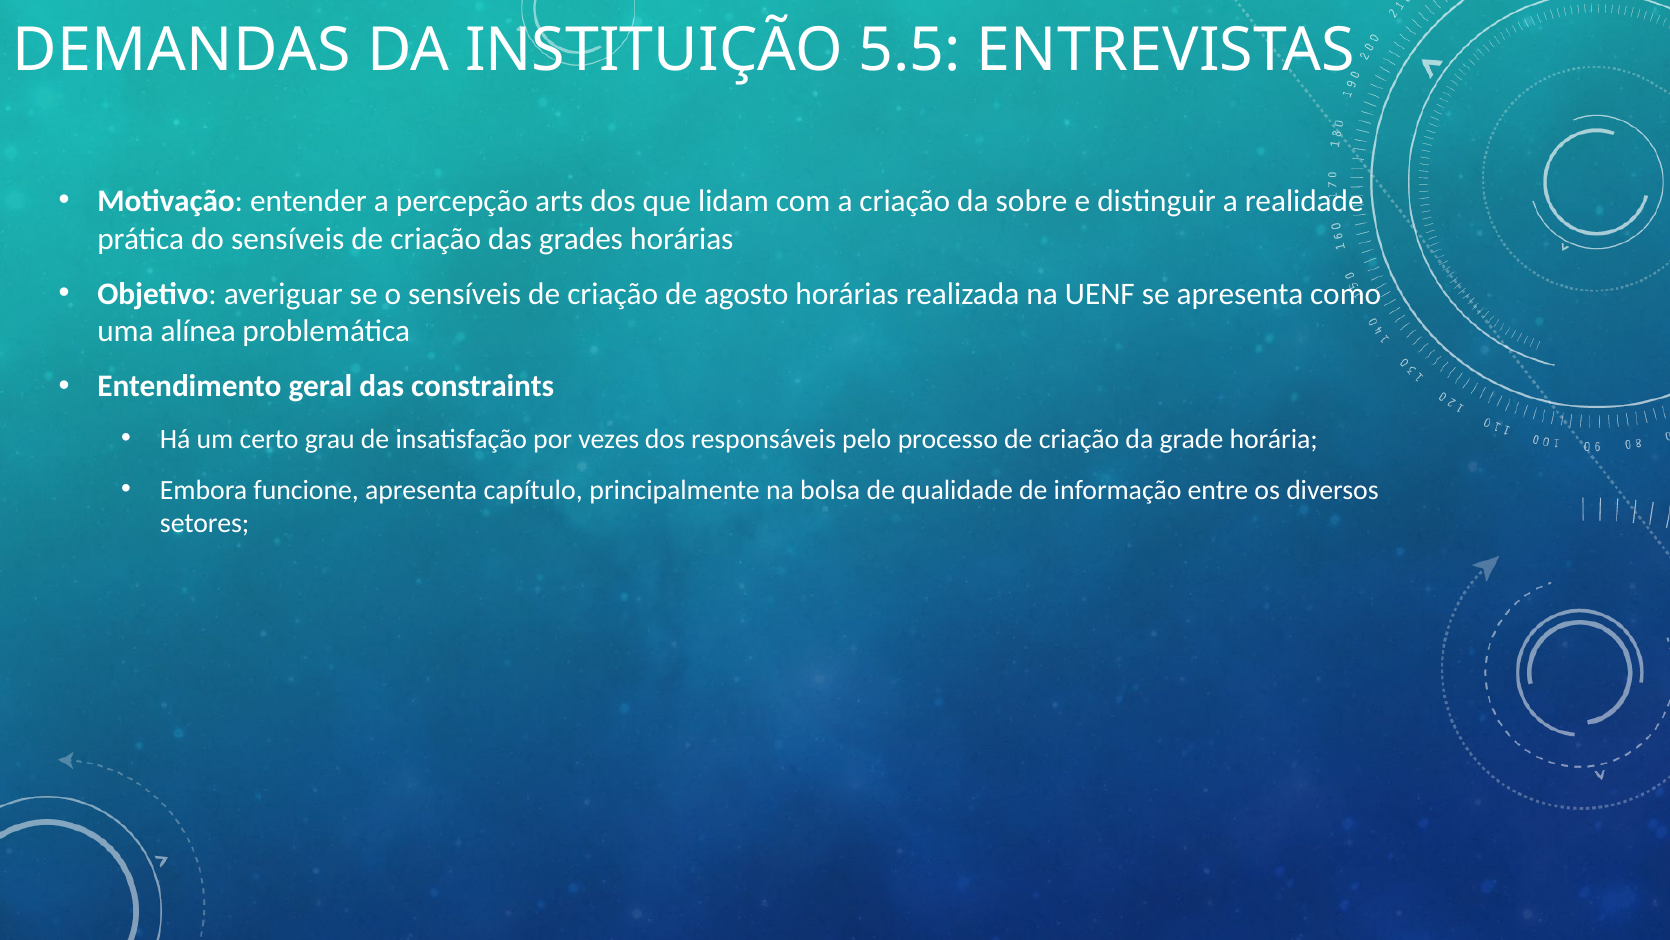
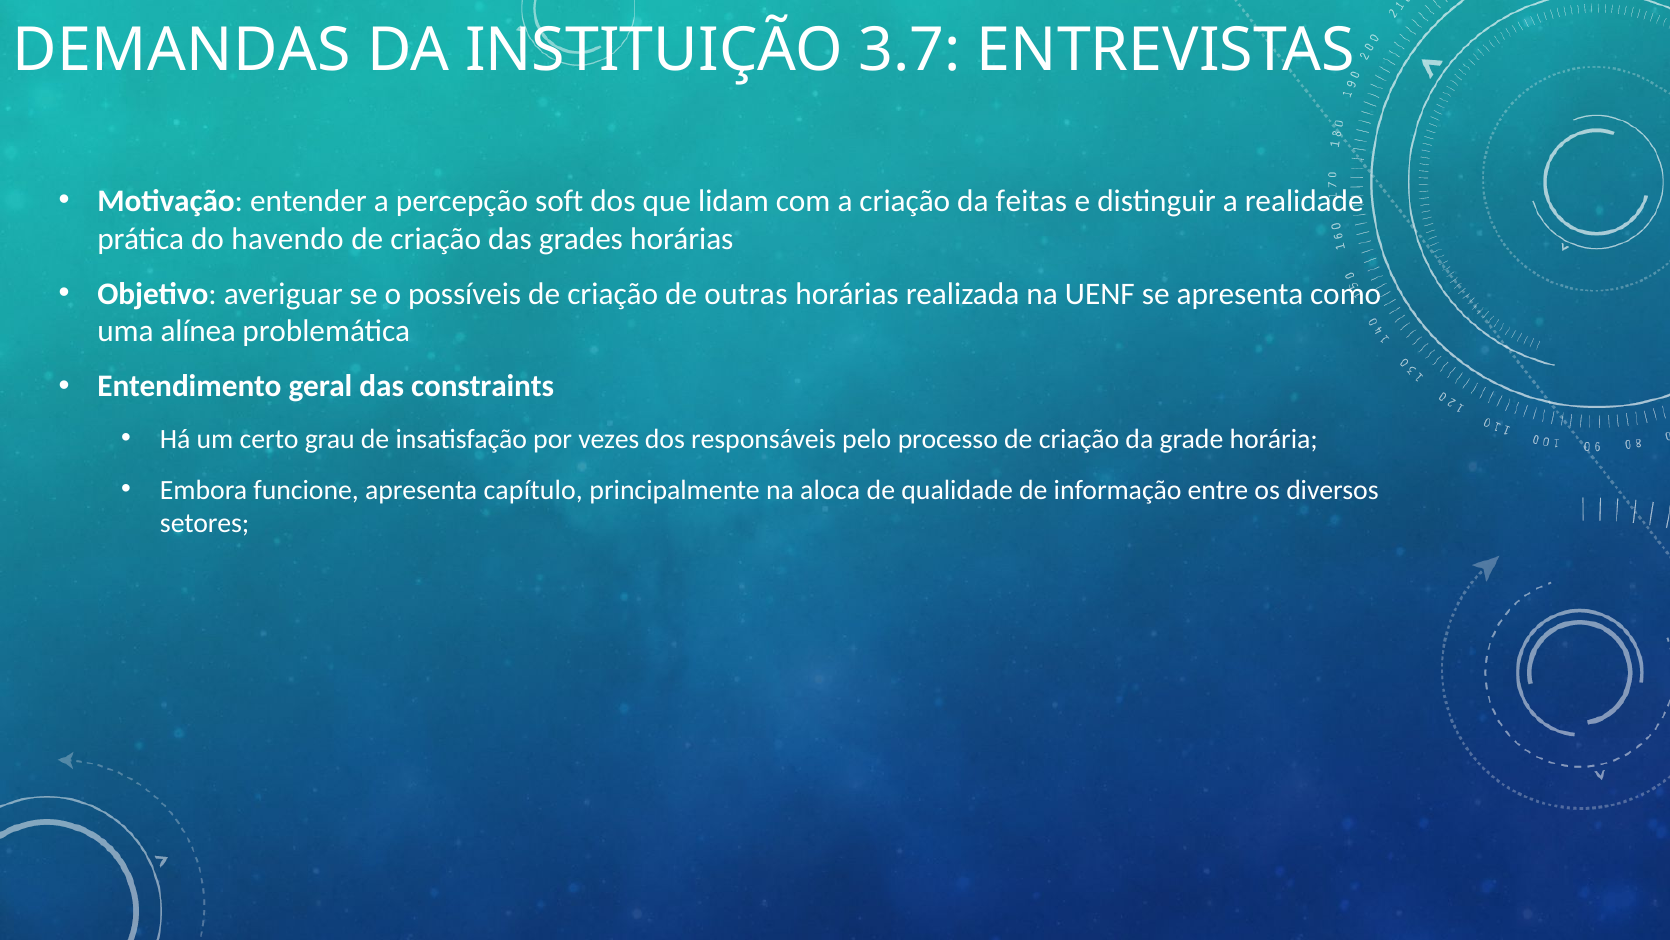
5.5: 5.5 -> 3.7 (910, 50)
arts: arts -> soft (559, 201)
sobre: sobre -> feitas (1031, 201)
do sensíveis: sensíveis -> havendo (288, 239)
o sensíveis: sensíveis -> possíveis (465, 294)
agosto: agosto -> outras (746, 294)
bolsa: bolsa -> aloca (830, 490)
